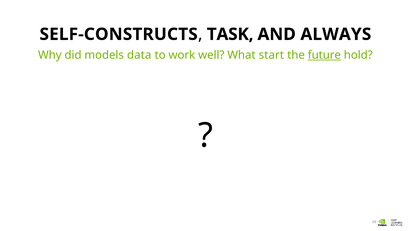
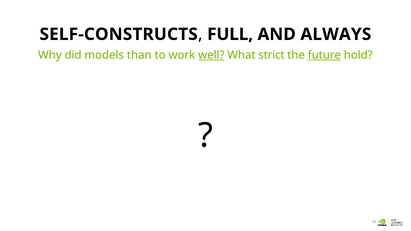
TASK: TASK -> FULL (230, 34)
data: data -> than (139, 55)
well underline: none -> present (211, 55)
start: start -> strict (271, 55)
